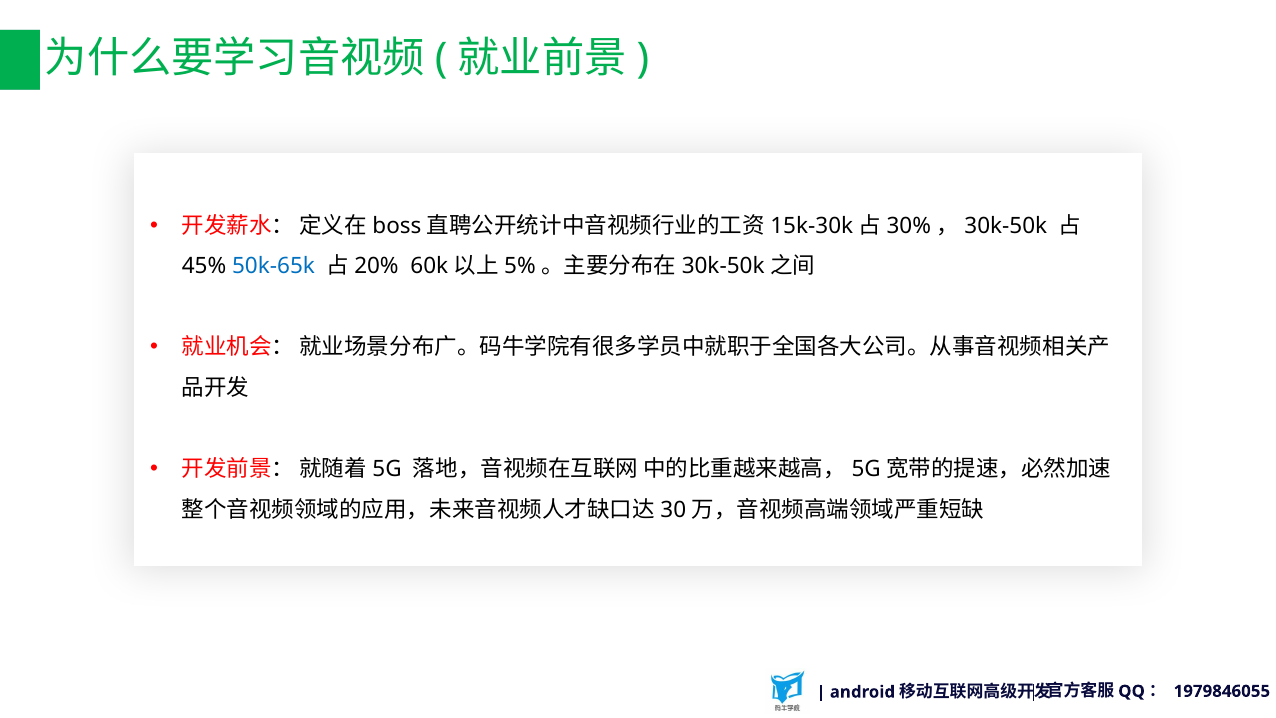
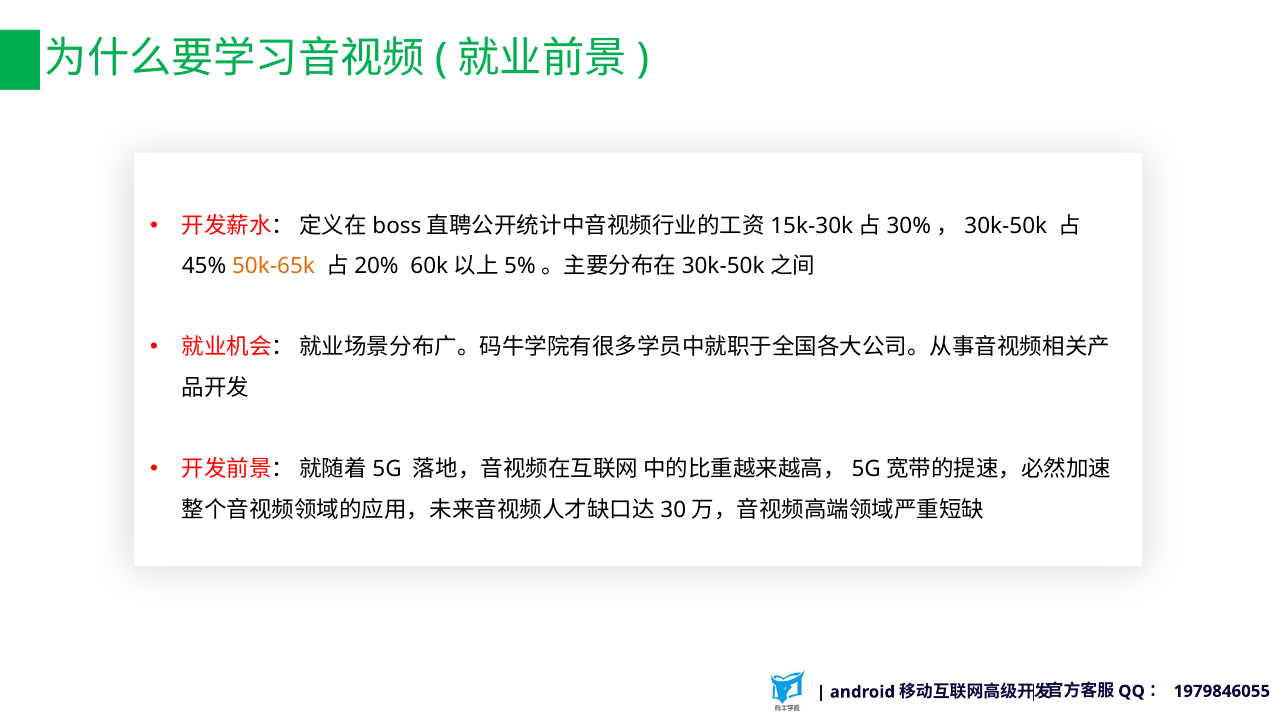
50k-65k colour: blue -> orange (274, 266)
